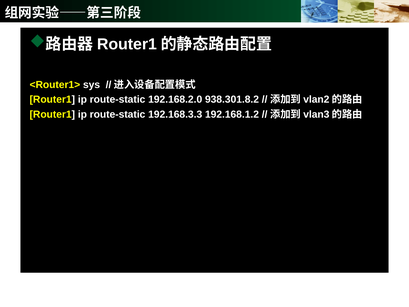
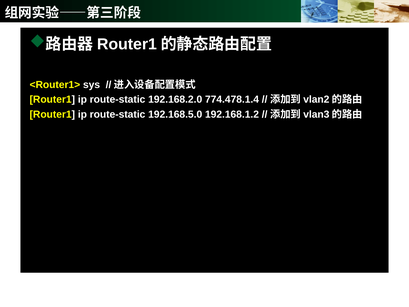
938.301.8.2: 938.301.8.2 -> 774.478.1.4 (232, 100)
192.168.3.3: 192.168.3.3 -> 192.168.5.0 (175, 114)
